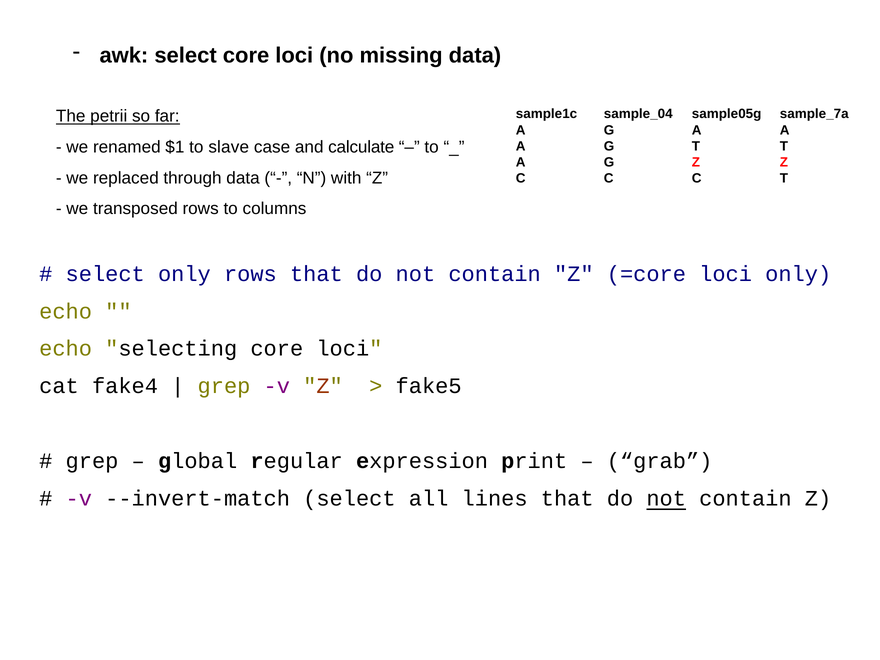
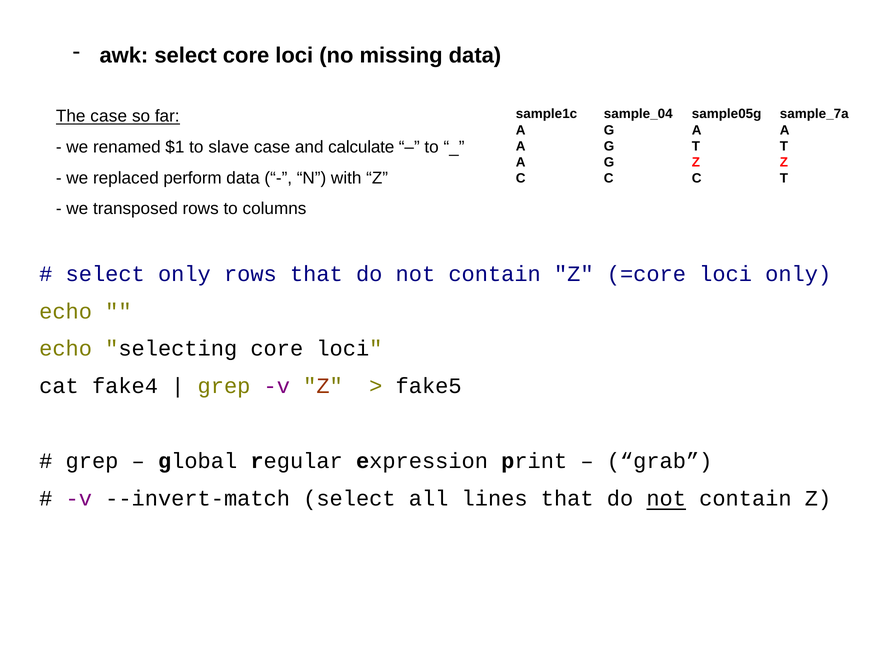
The petrii: petrii -> case (109, 116)
through: through -> perform (193, 178)
